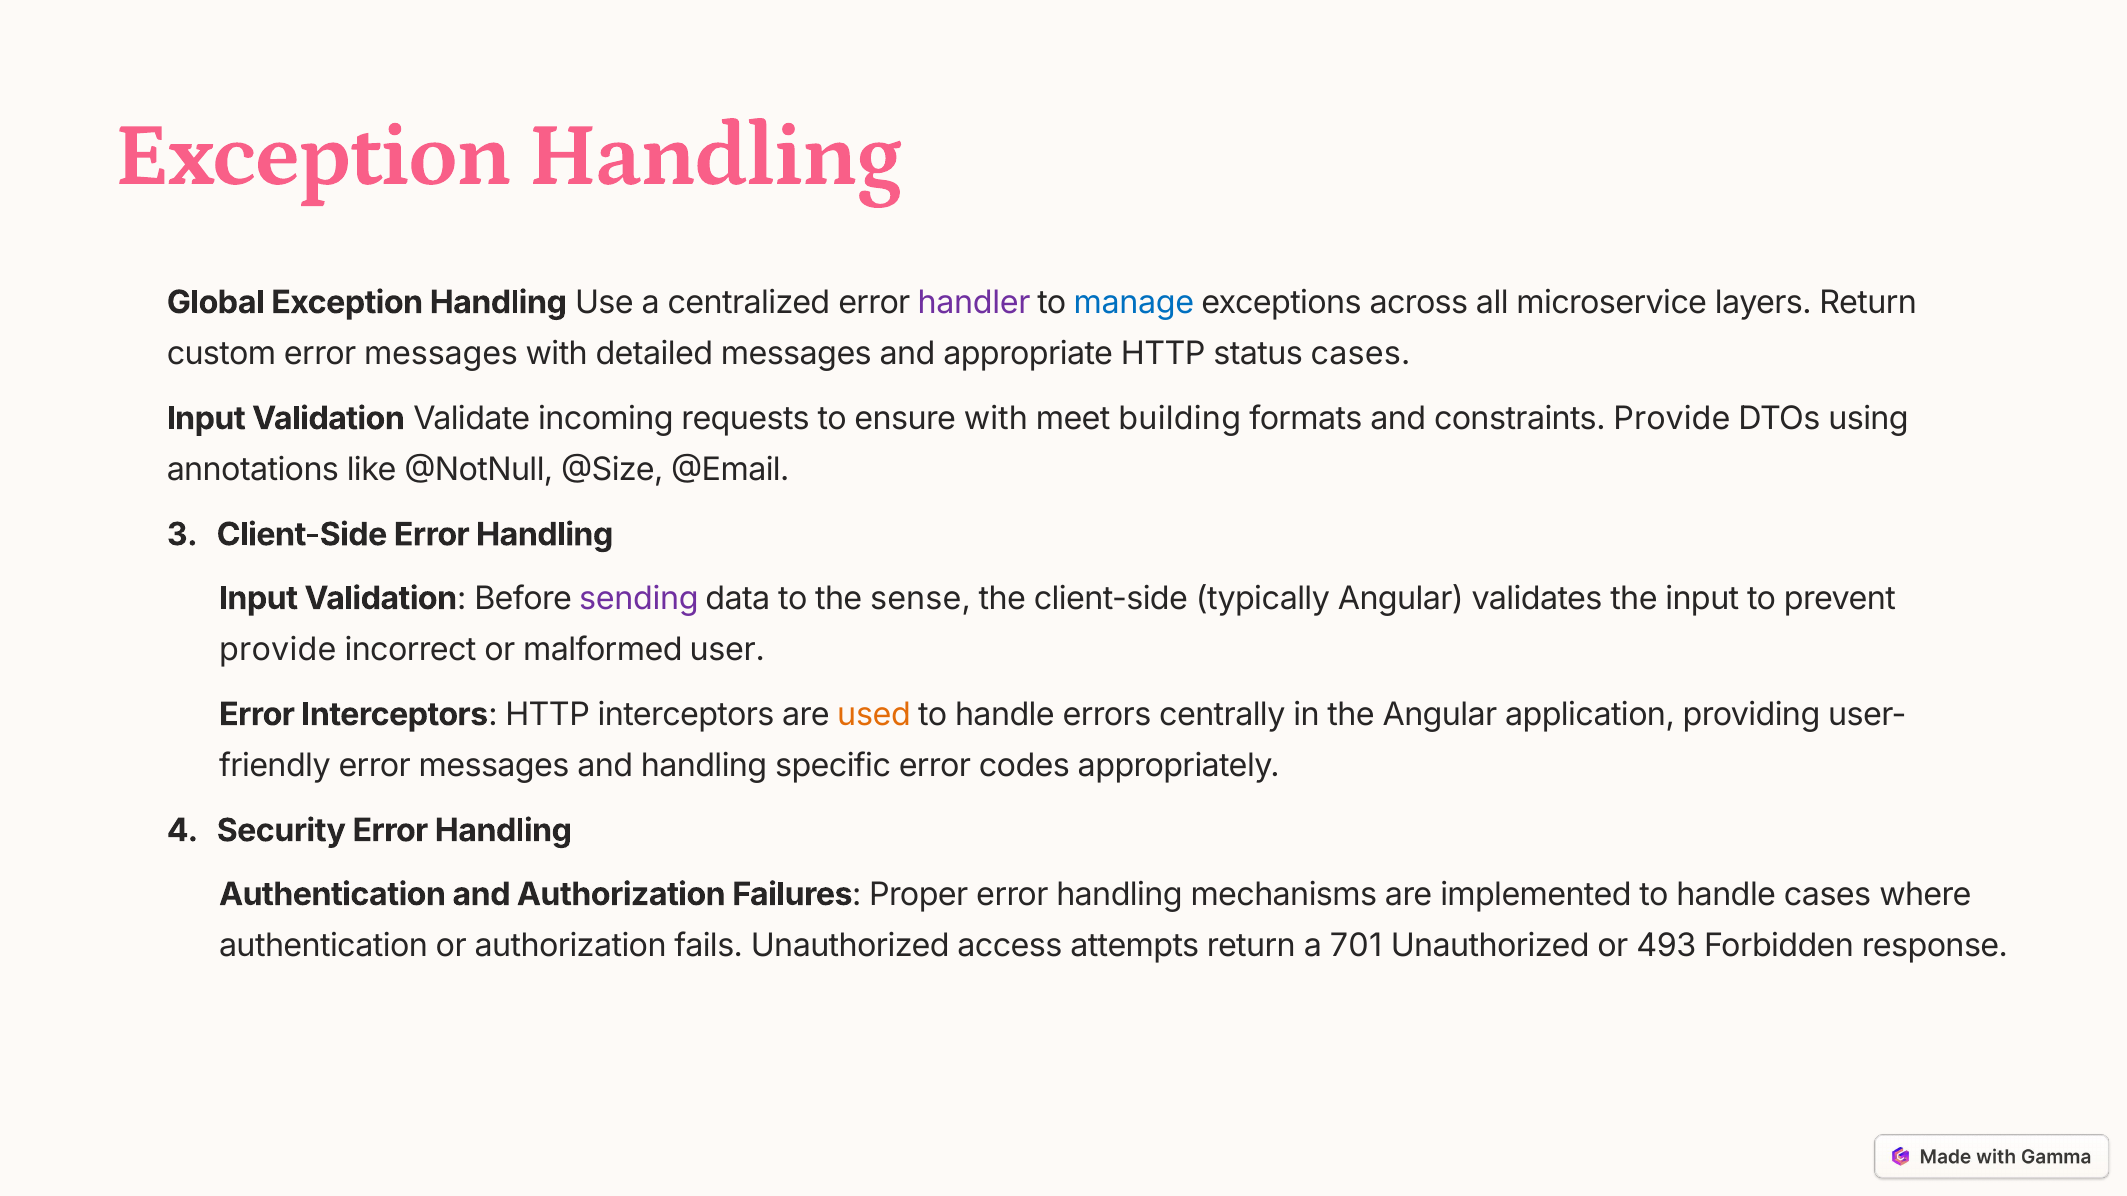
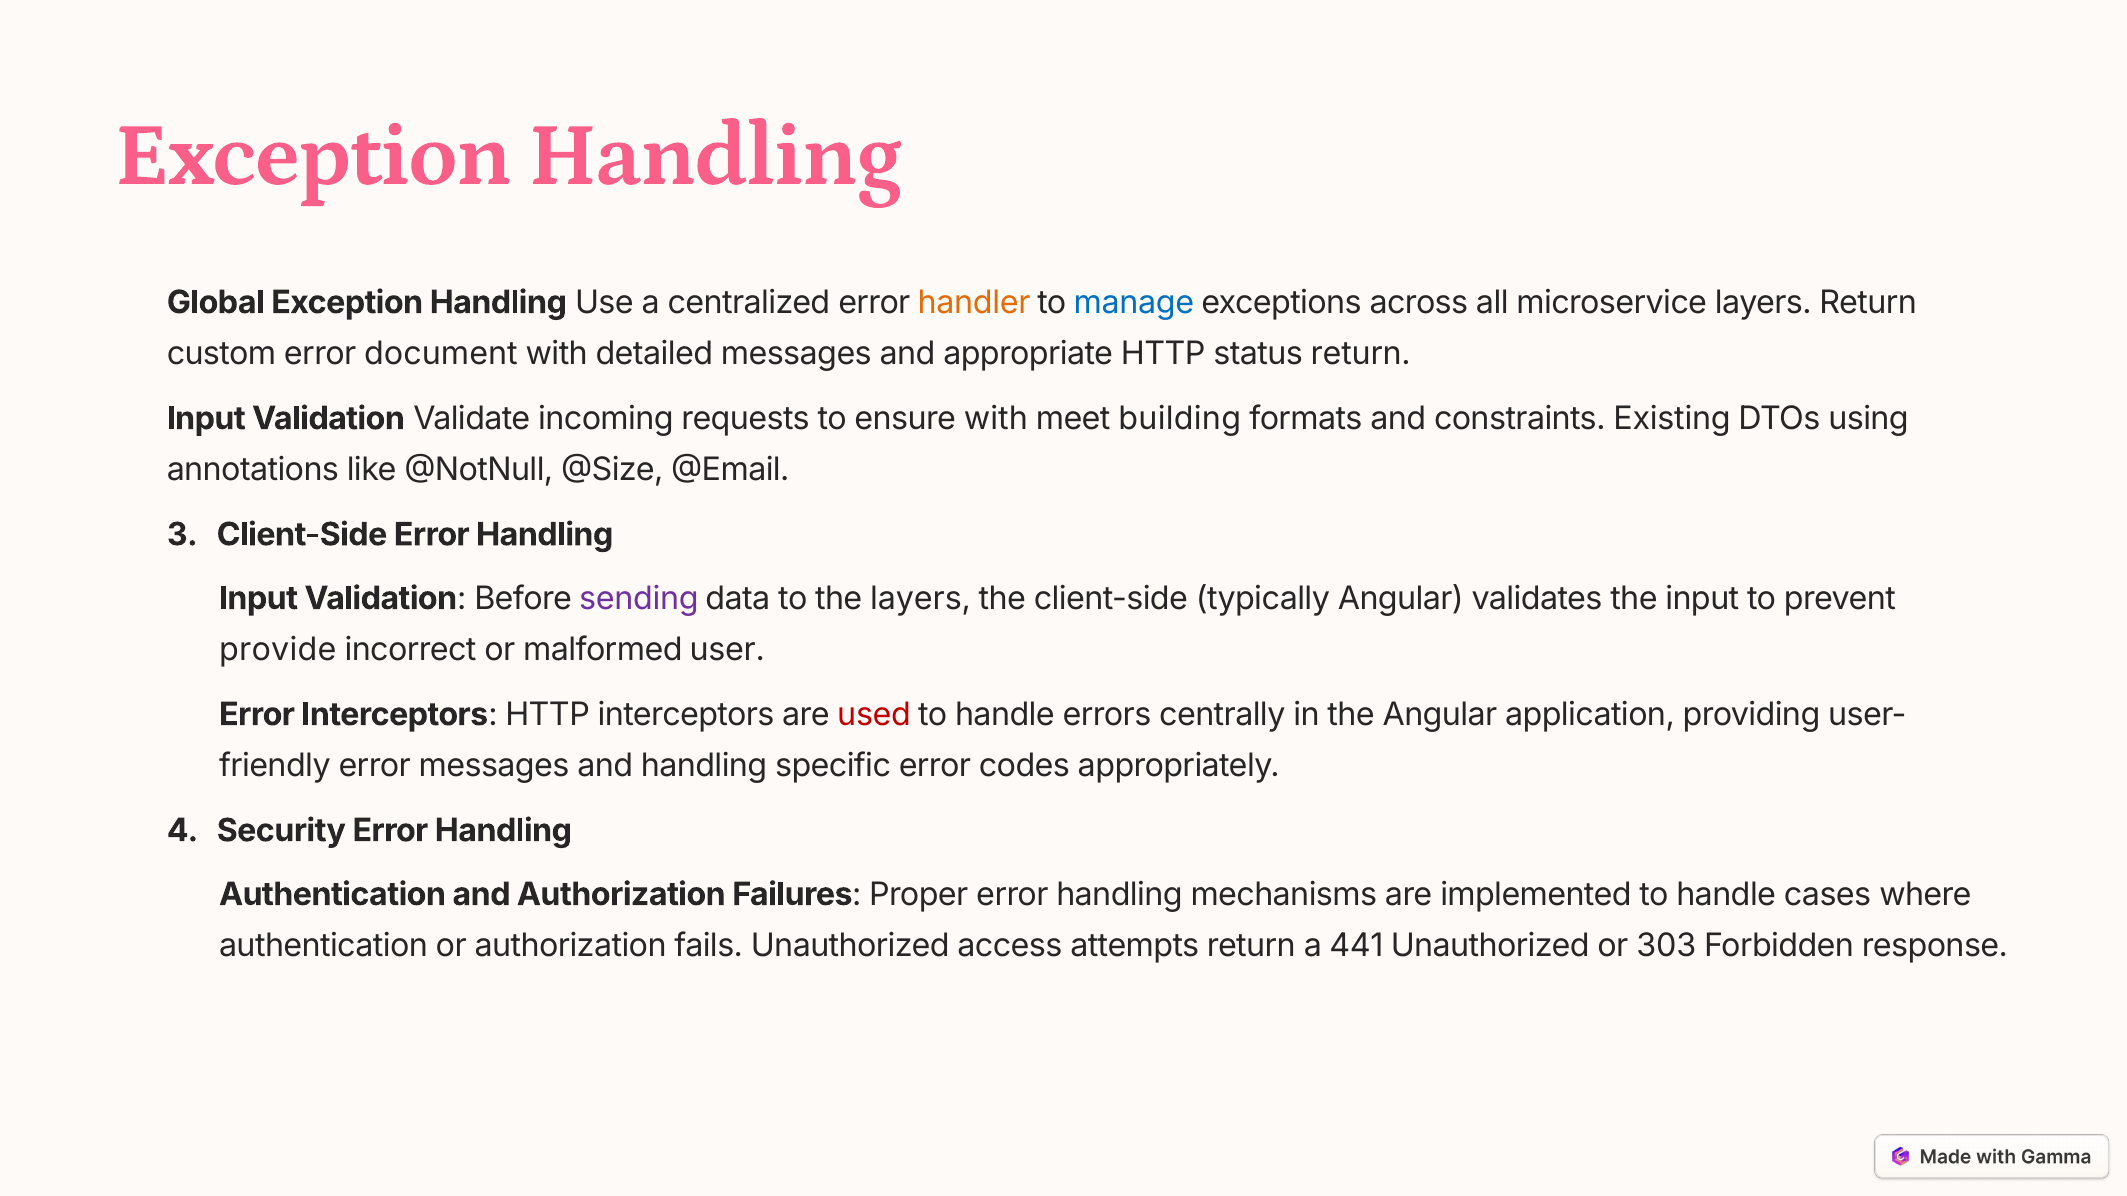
handler colour: purple -> orange (974, 303)
custom error messages: messages -> document (441, 354)
status cases: cases -> return (1361, 354)
constraints Provide: Provide -> Existing (1672, 419)
the sense: sense -> layers (921, 599)
used colour: orange -> red (874, 715)
701: 701 -> 441 (1356, 946)
493: 493 -> 303 (1666, 946)
